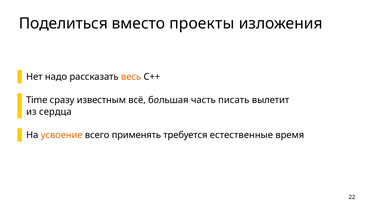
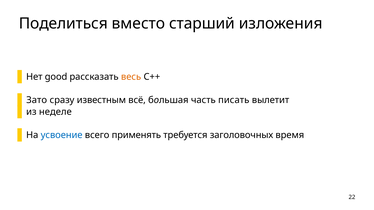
проекты: проекты -> старший (202, 24)
надо: надо -> good (56, 77)
Time: Time -> Зато (37, 100)
сердца: сердца -> неделе (55, 112)
усвоение colour: orange -> blue (62, 135)
естественные: естественные -> заголовочных (241, 135)
